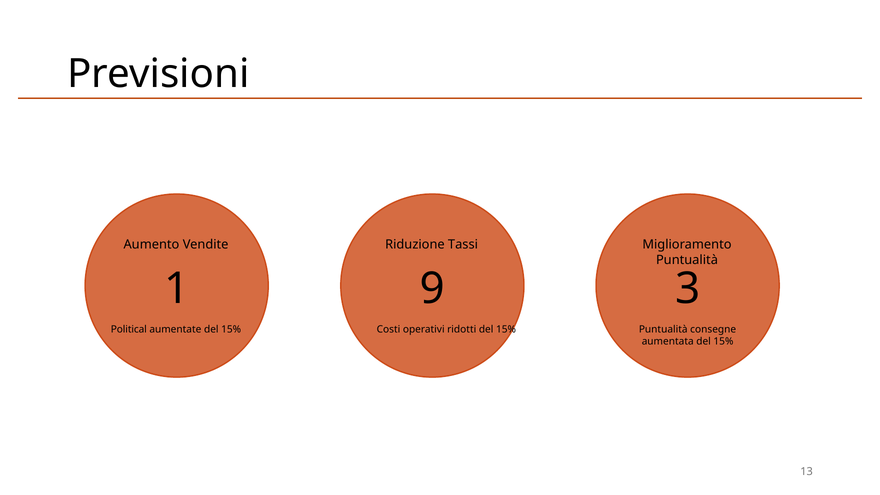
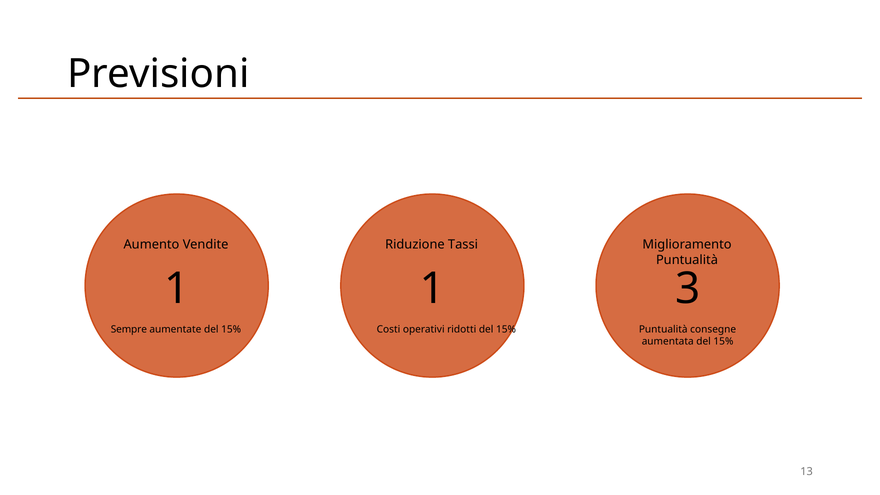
1 9: 9 -> 1 (432, 289)
Political: Political -> Sempre (129, 329)
